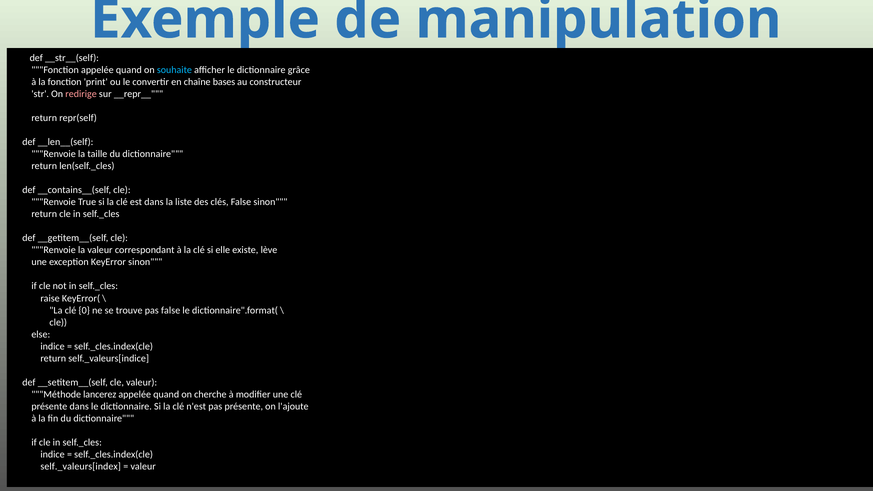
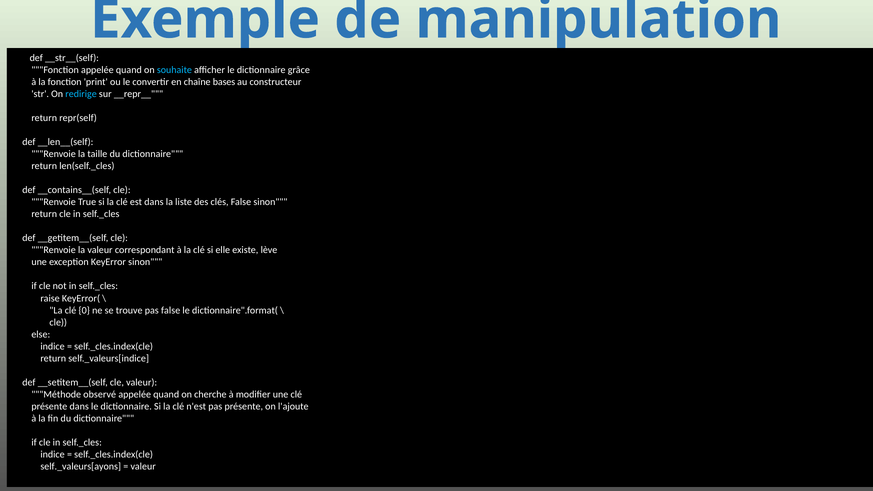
redirige colour: pink -> light blue (81, 94)
lancerez: lancerez -> observé (100, 394)
self._valeurs[index: self._valeurs[index -> self._valeurs[ayons (81, 466)
